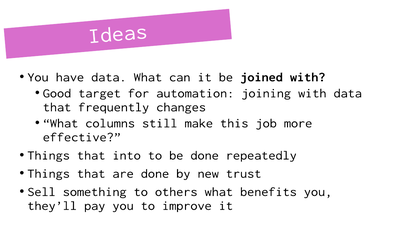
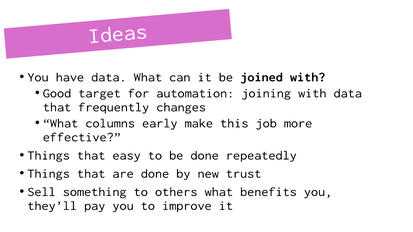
still: still -> early (160, 123)
into: into -> easy (127, 155)
